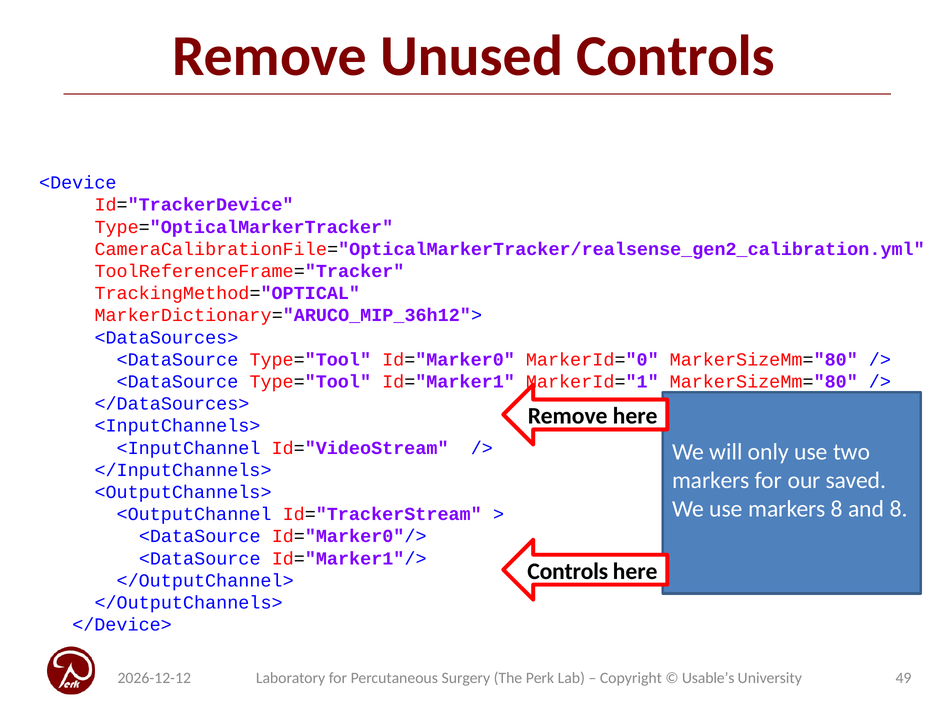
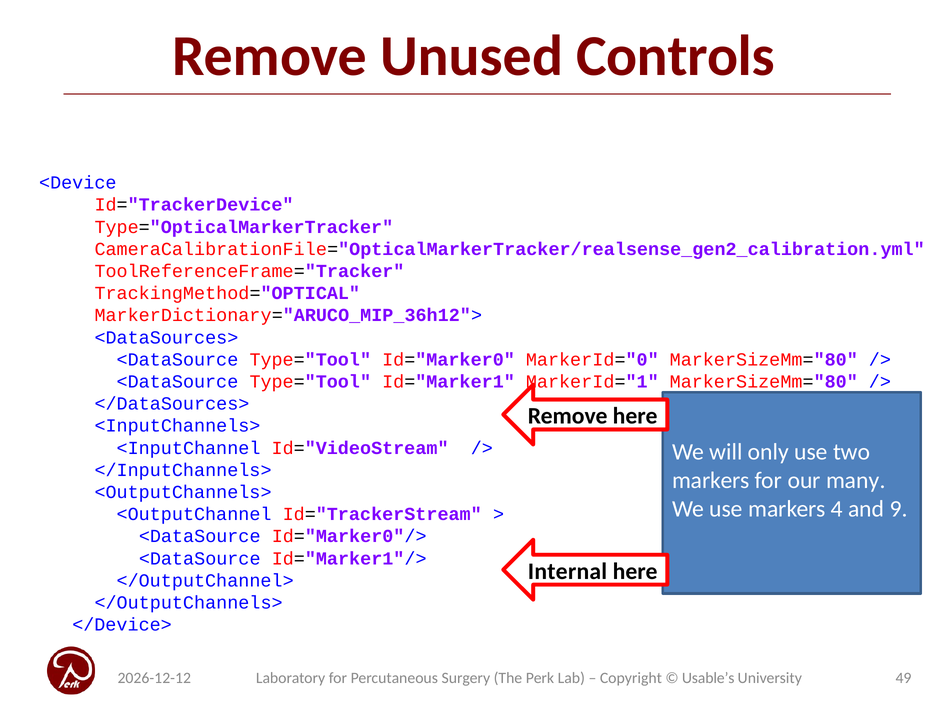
saved: saved -> many (856, 481)
markers 8: 8 -> 4 (837, 509)
and 8: 8 -> 9 (899, 509)
Controls: Controls -> Internal (568, 572)
